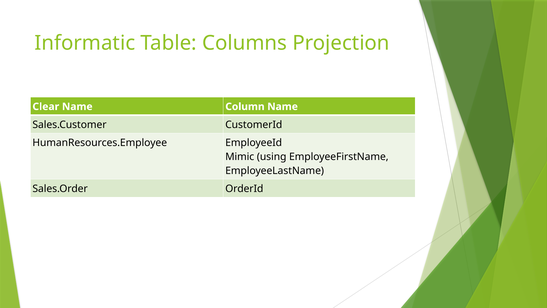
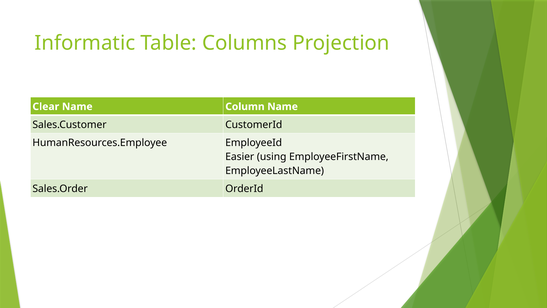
Mimic: Mimic -> Easier (240, 157)
